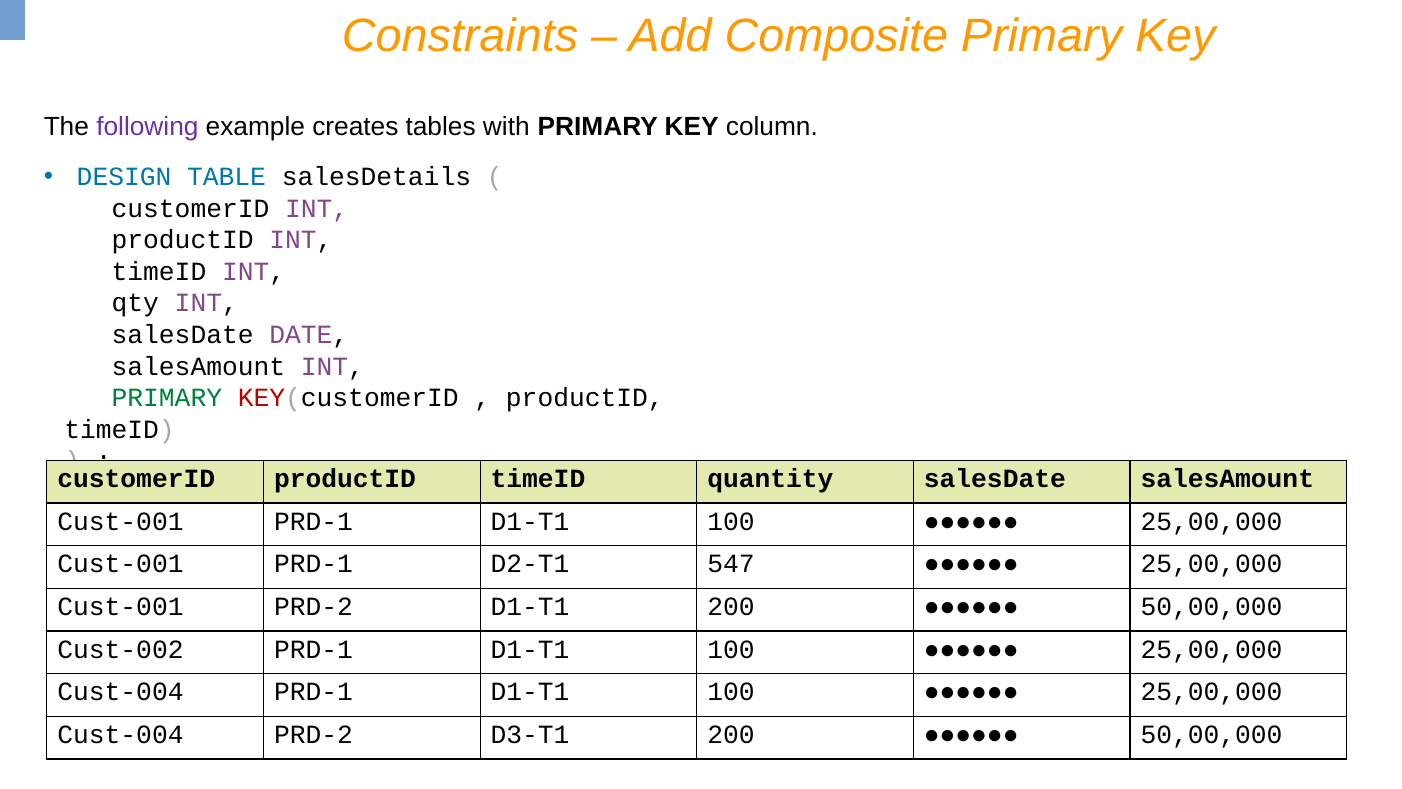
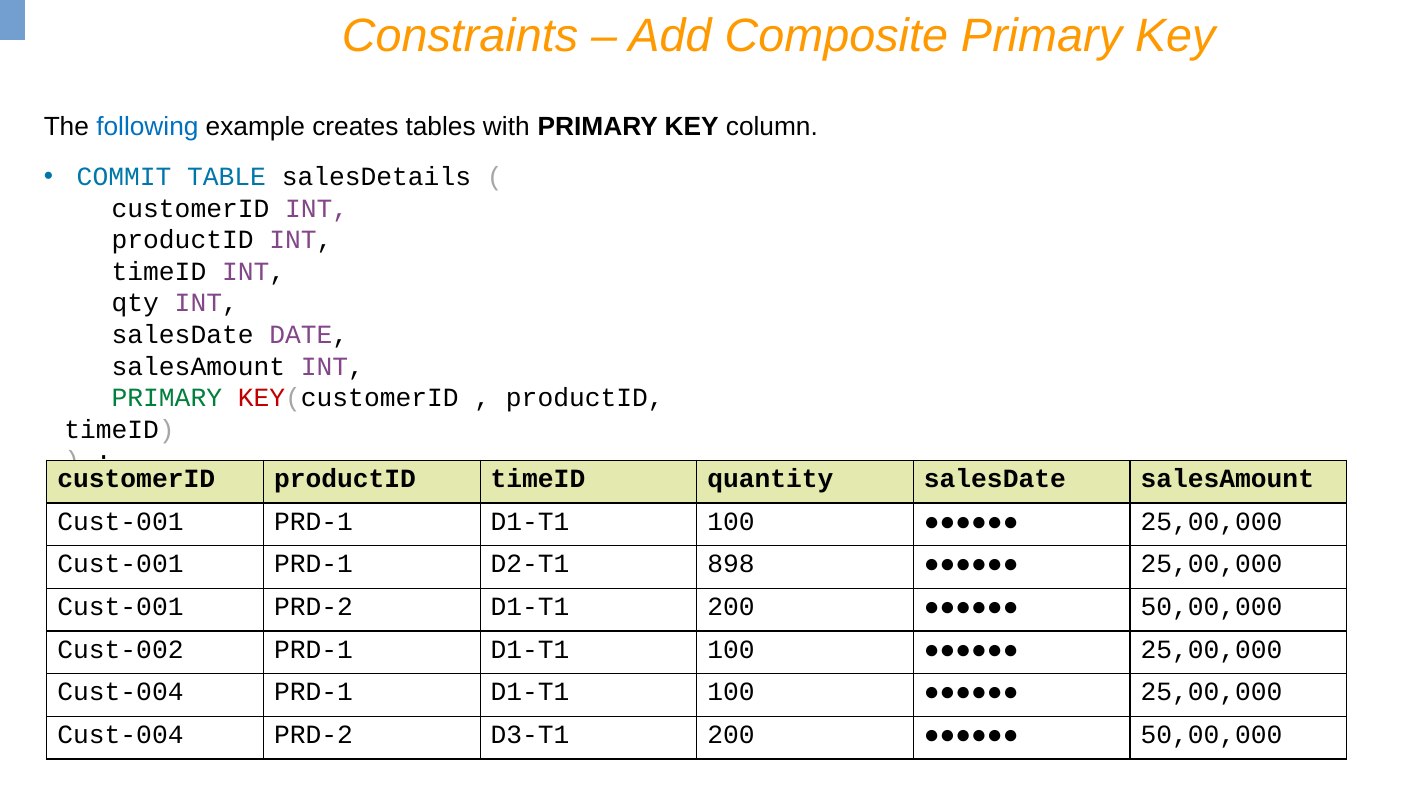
following colour: purple -> blue (147, 127)
DESIGN: DESIGN -> COMMIT (124, 177)
547: 547 -> 898 (731, 564)
